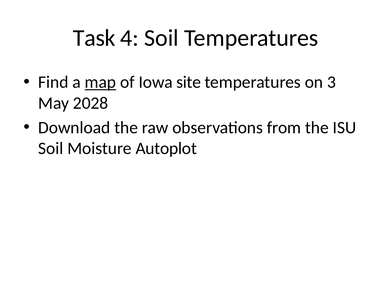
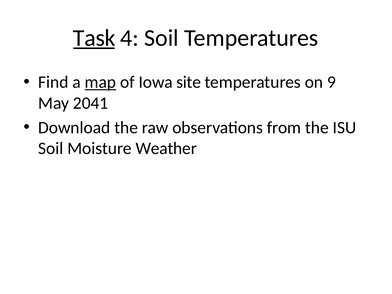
Task underline: none -> present (94, 38)
3: 3 -> 9 (331, 82)
2028: 2028 -> 2041 (91, 103)
Autoplot: Autoplot -> Weather (166, 148)
